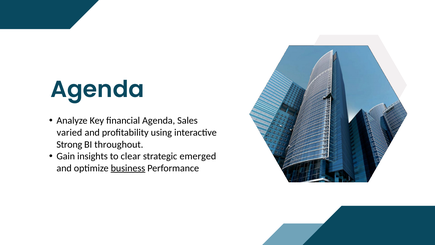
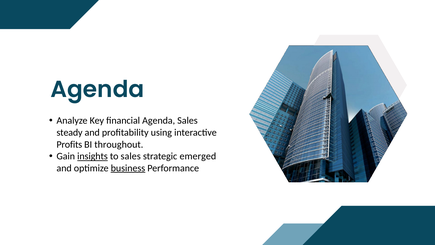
varied: varied -> steady (70, 132)
Strong: Strong -> Profits (69, 144)
insights underline: none -> present (92, 156)
to clear: clear -> sales (131, 156)
